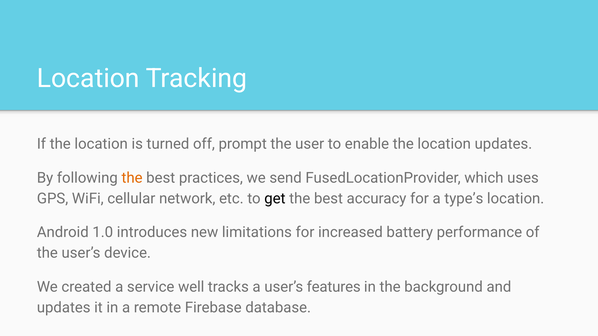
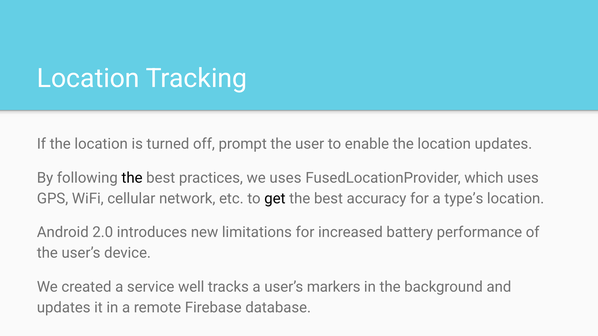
the colour: orange -> black (132, 178)
we send: send -> uses (286, 178)
1.0: 1.0 -> 2.0 (103, 233)
features: features -> markers (334, 287)
